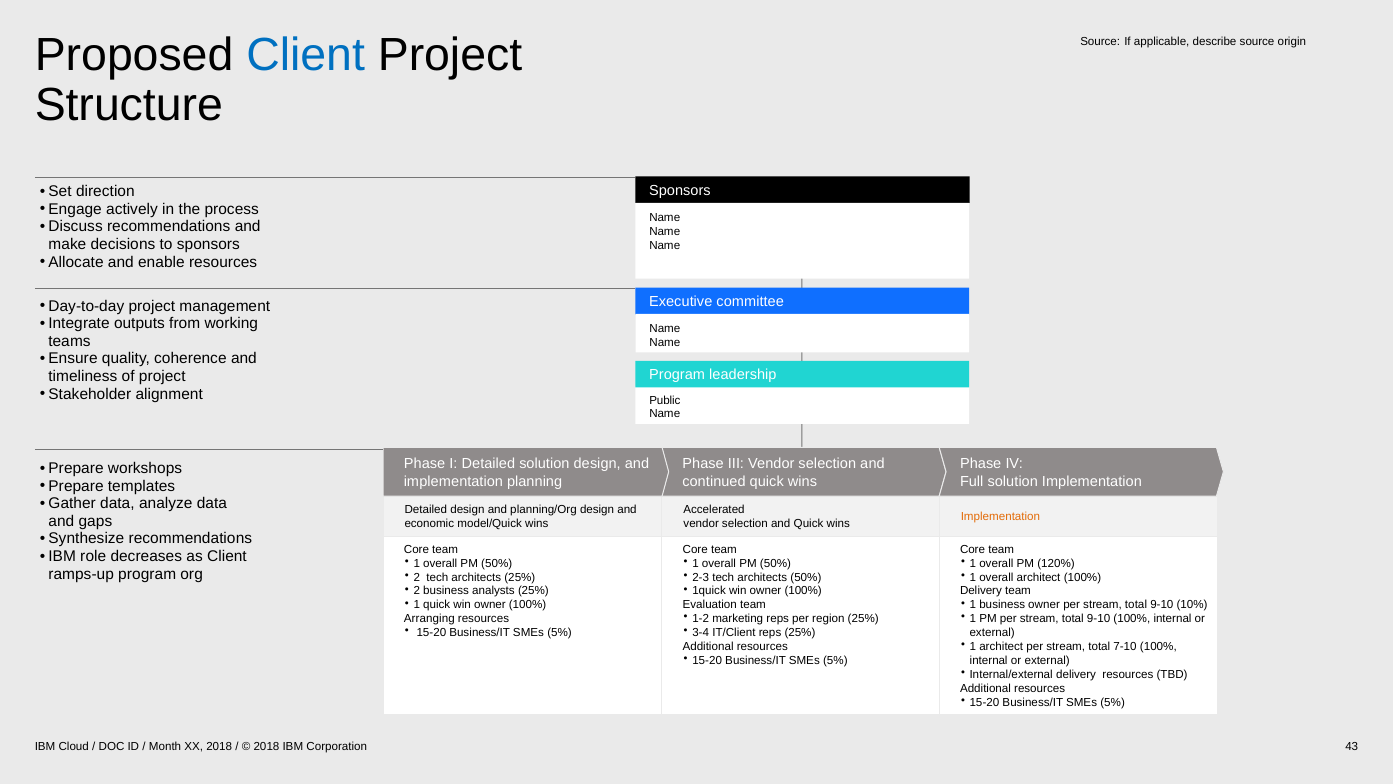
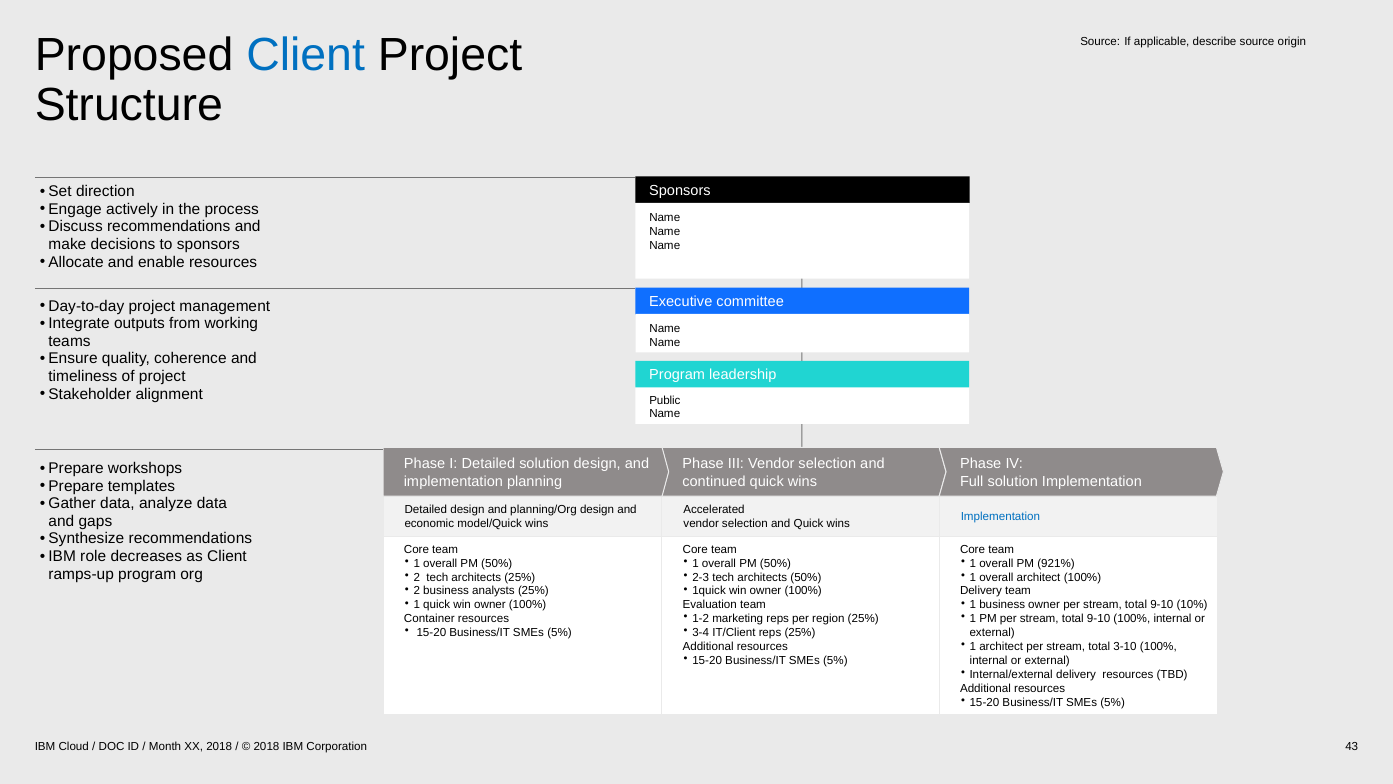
Implementation colour: orange -> blue (1000, 517)
120%: 120% -> 921% (1056, 563)
Arranging: Arranging -> Container (429, 619)
7-10: 7-10 -> 3-10 (1125, 647)
